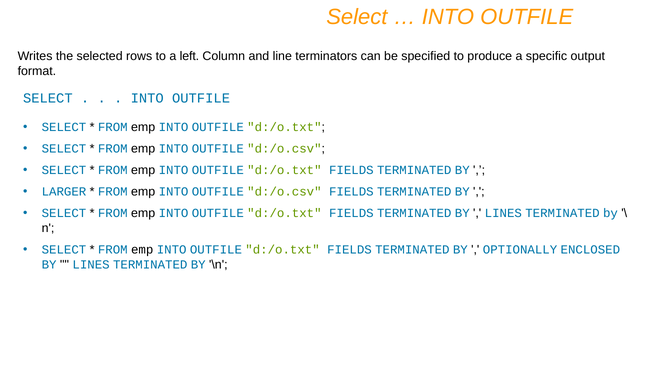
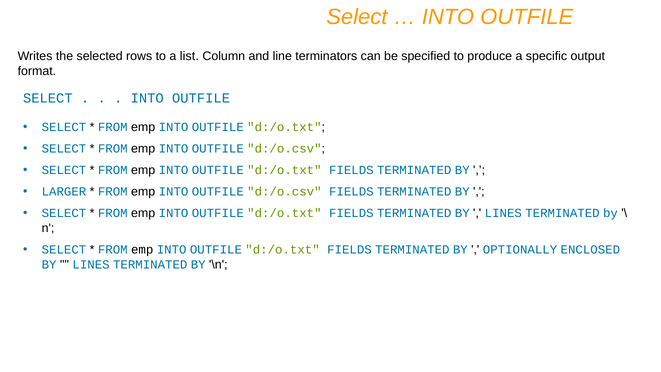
left: left -> list (189, 56)
